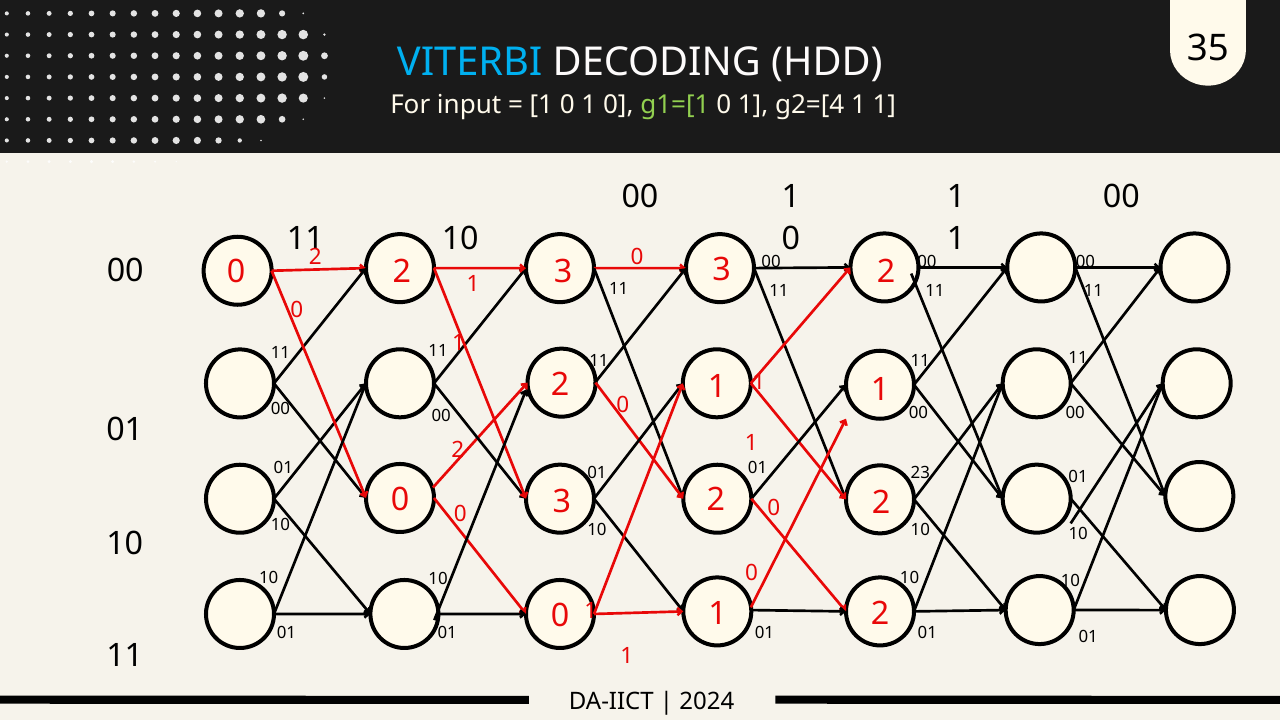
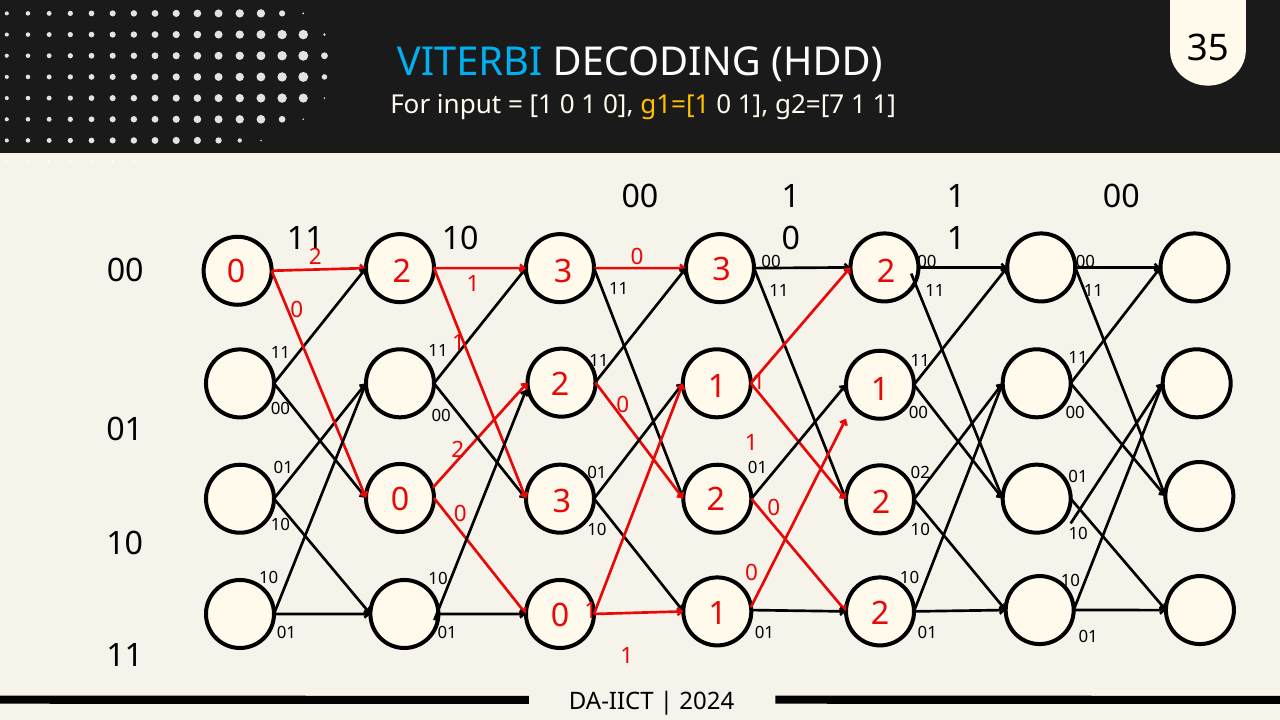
g1=[1 colour: light green -> yellow (675, 105)
g2=[4: g2=[4 -> g2=[7 (810, 105)
23: 23 -> 02 (920, 473)
